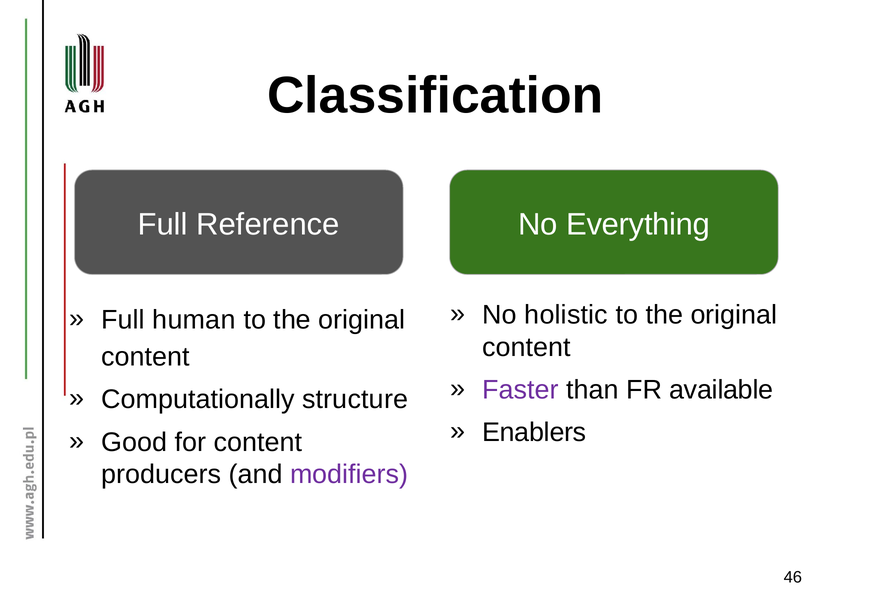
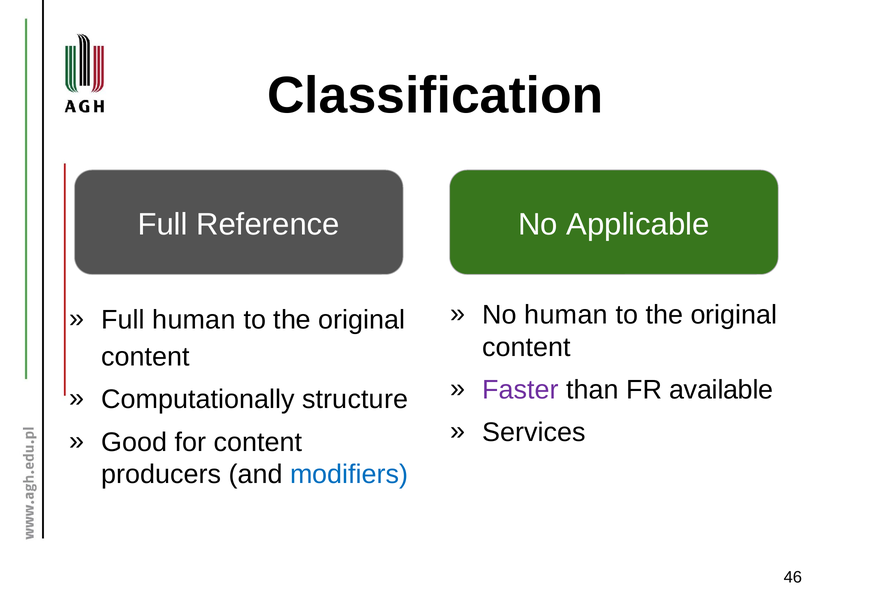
Everything: Everything -> Applicable (638, 224)
No holistic: holistic -> human (566, 315)
Enablers: Enablers -> Services (534, 433)
modifiers colour: purple -> blue (349, 475)
